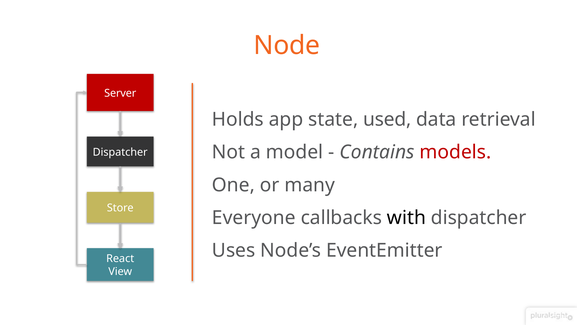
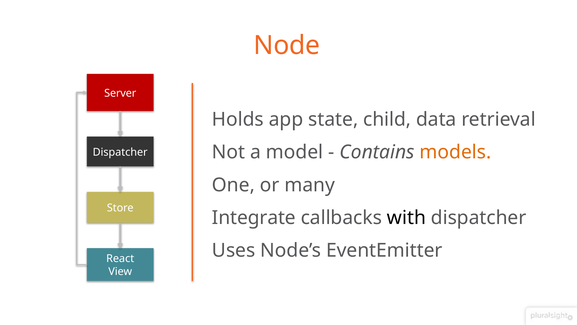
used: used -> child (387, 119)
models colour: red -> orange (455, 152)
Everyone: Everyone -> Integrate (254, 217)
